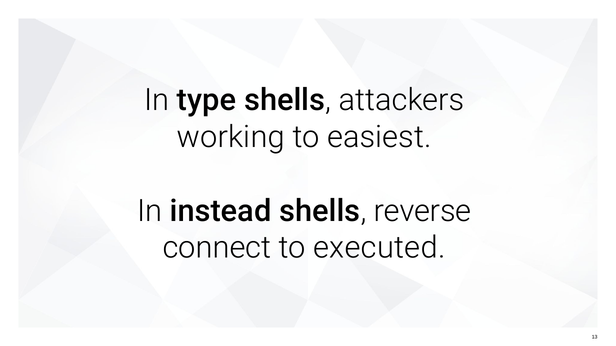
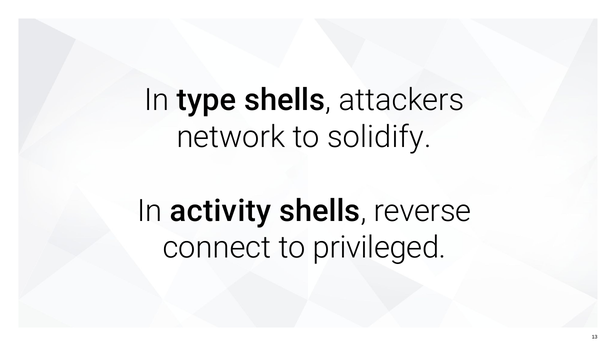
working: working -> network (231, 137)
easiest: easiest -> solidify (379, 137)
instead: instead -> activity (221, 211)
executed: executed -> privileged (380, 248)
